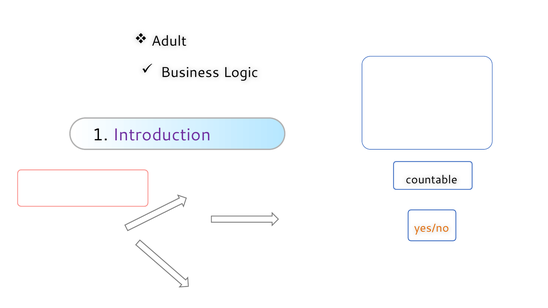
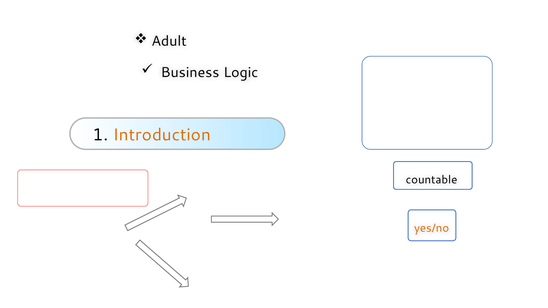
Introduction colour: purple -> orange (162, 135)
